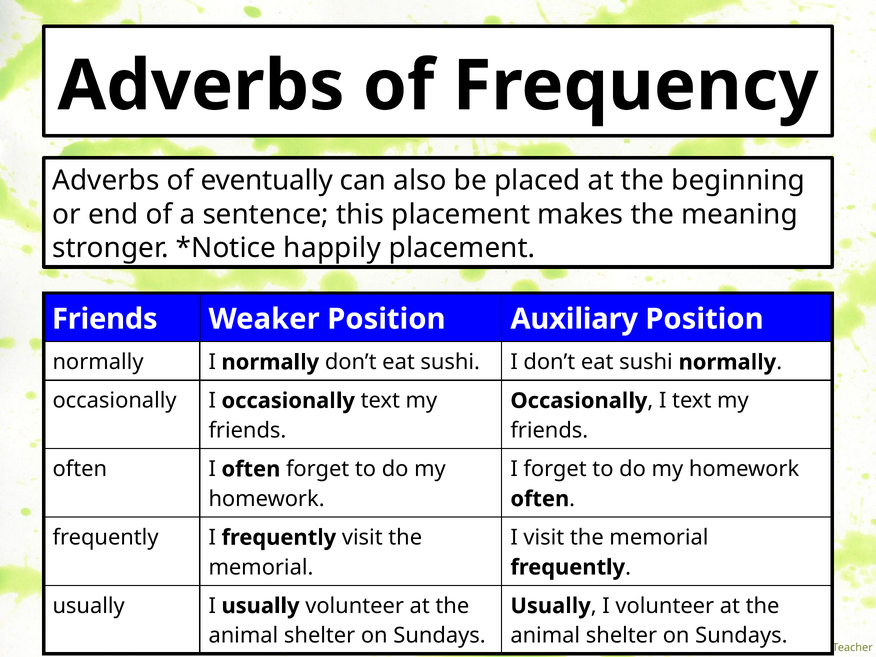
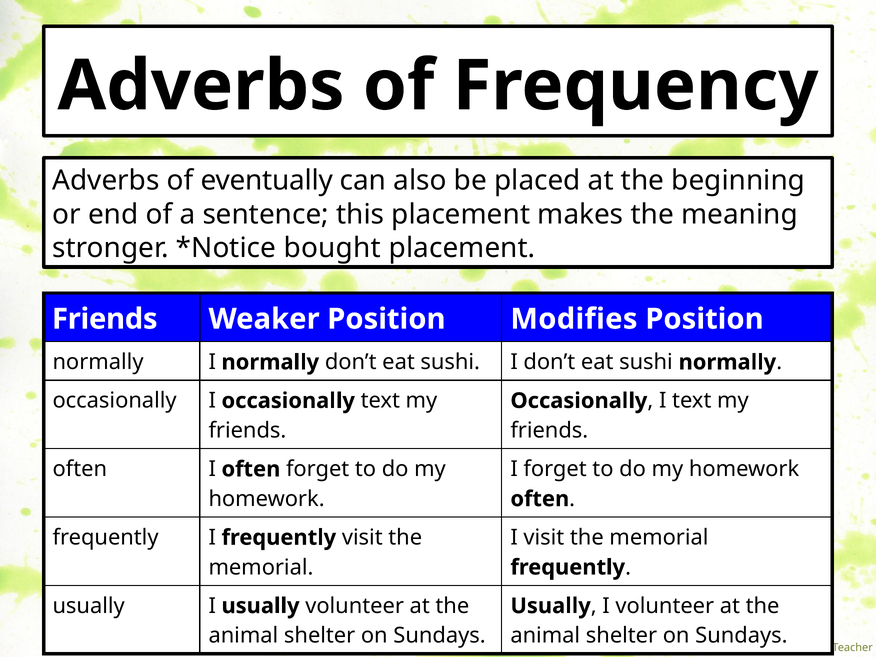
happily: happily -> bought (332, 248)
Auxiliary: Auxiliary -> Modifies (574, 319)
